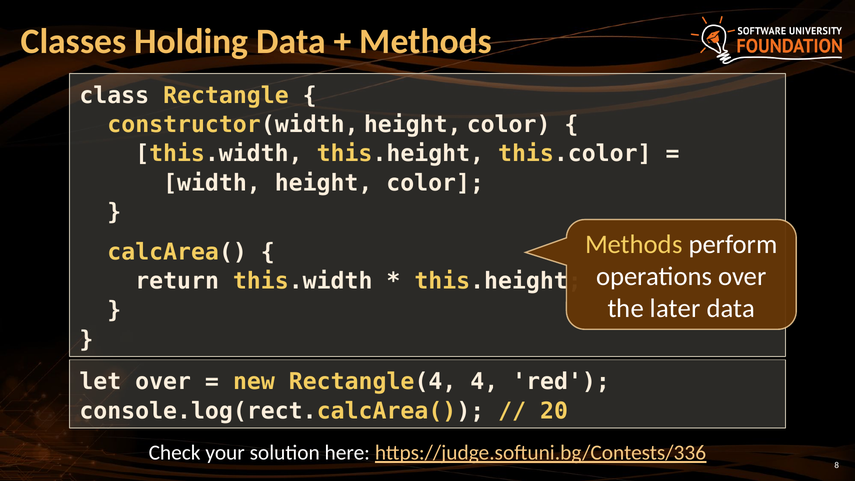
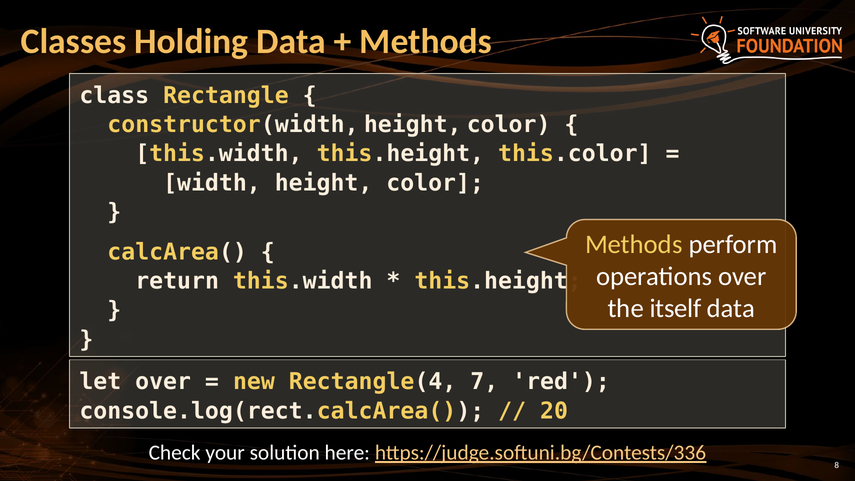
later: later -> itself (675, 308)
4: 4 -> 7 (484, 382)
